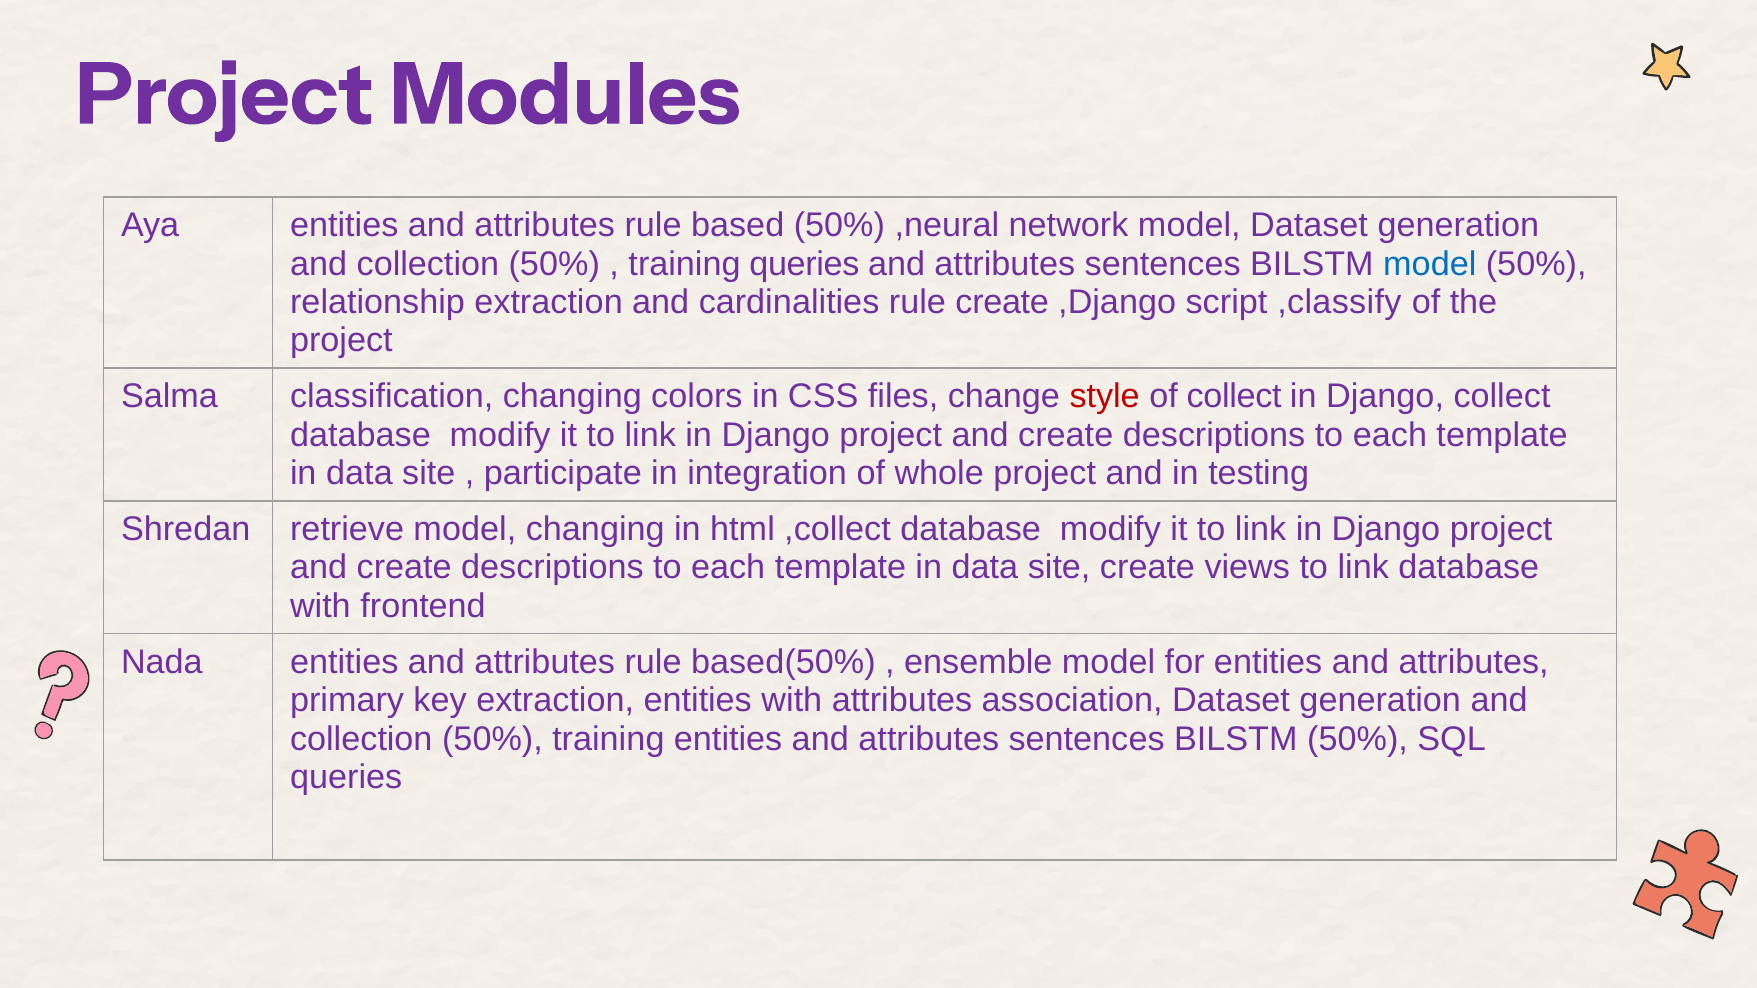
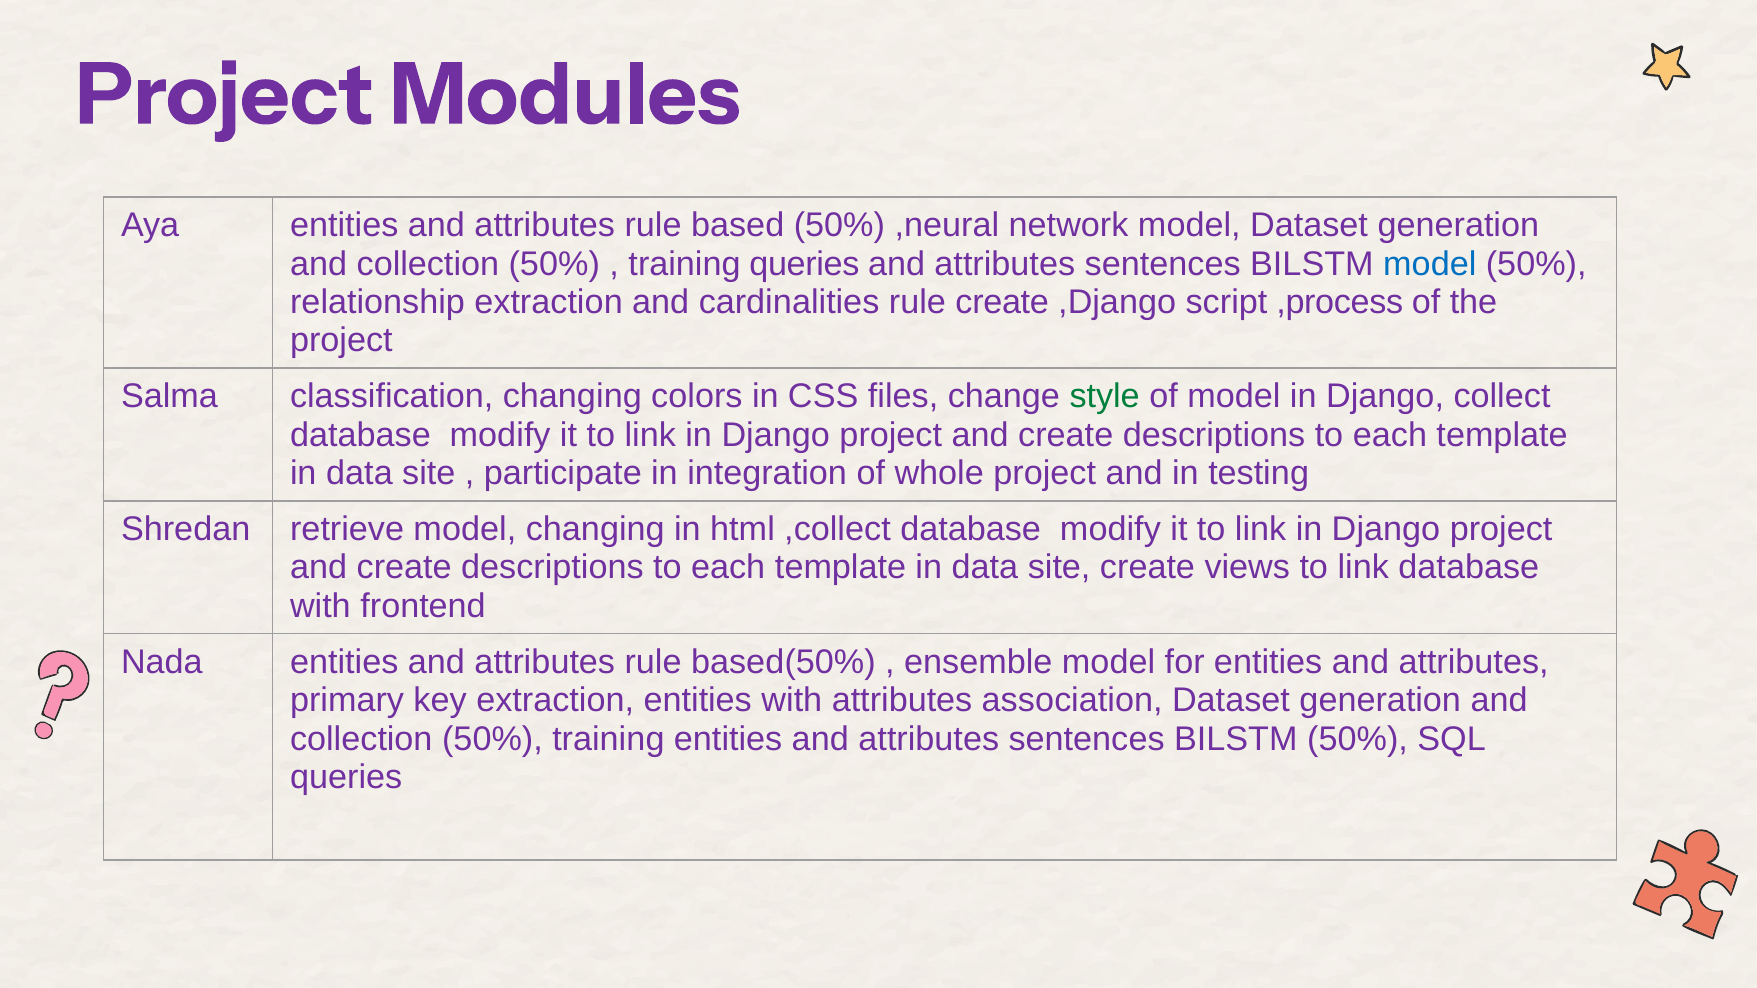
,classify: ,classify -> ,process (1340, 302)
style colour: red -> green (1105, 397)
of collect: collect -> model (1234, 397)
